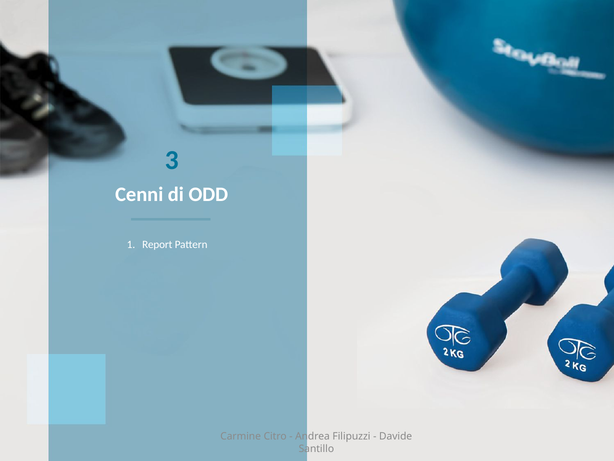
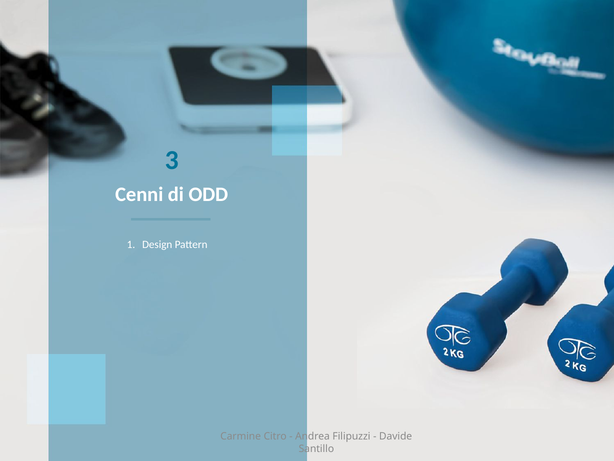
Report: Report -> Design (157, 244)
